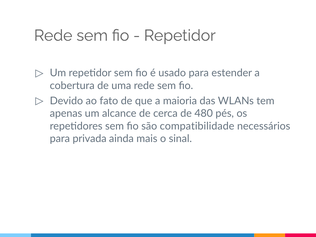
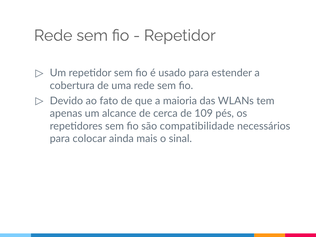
480: 480 -> 109 (204, 113)
privada: privada -> colocar (90, 139)
